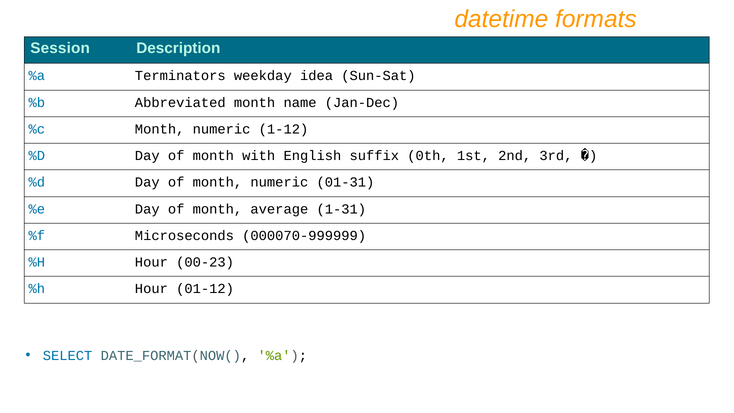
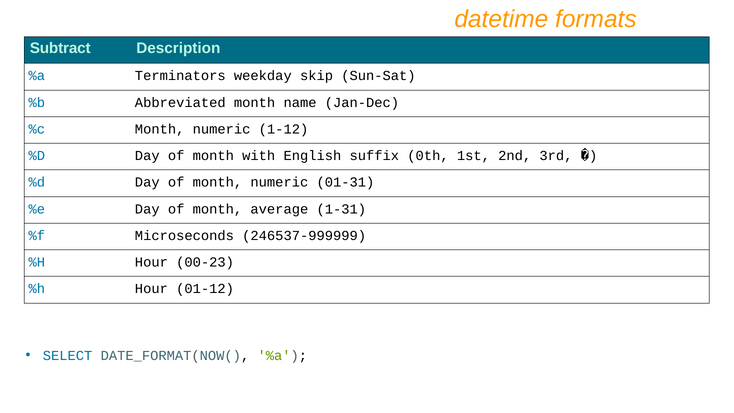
Session: Session -> Subtract (60, 48)
idea: idea -> skip (317, 76)
000070-999999: 000070-999999 -> 246537-999999 (304, 236)
